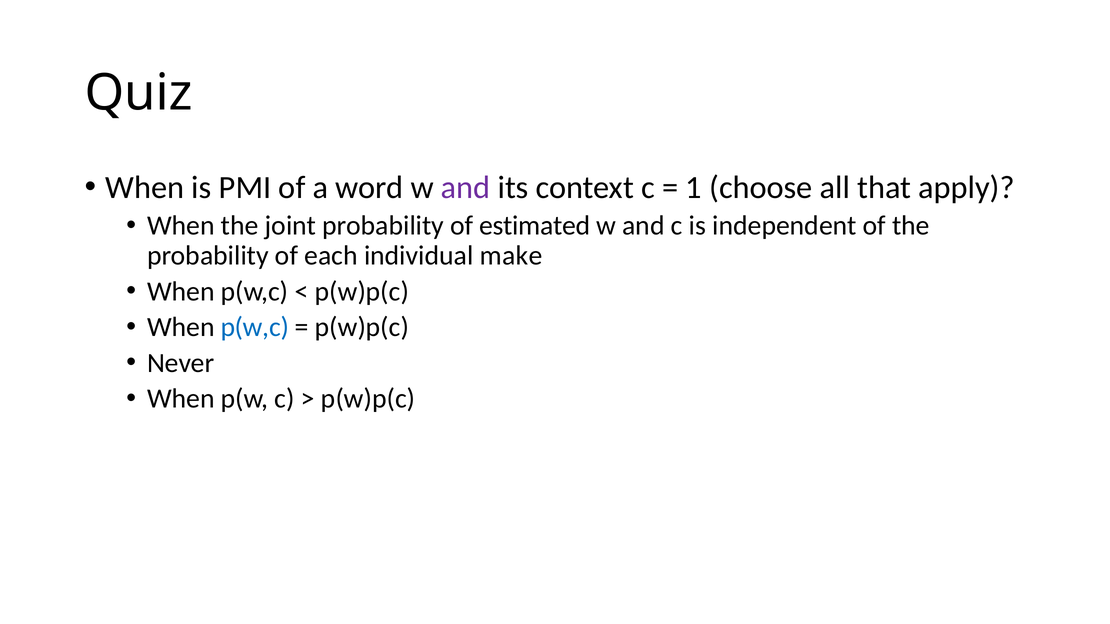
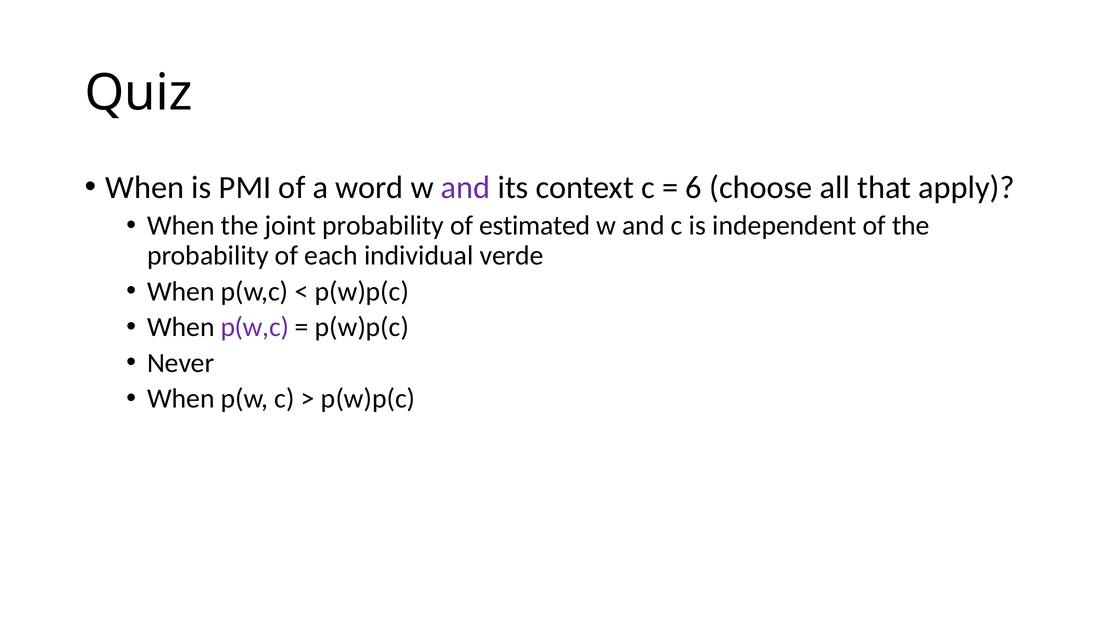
1: 1 -> 6 (694, 188)
make: make -> verde (512, 256)
p(w,c colour: blue -> purple (255, 327)
